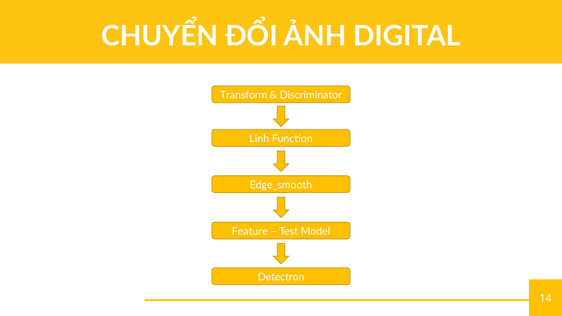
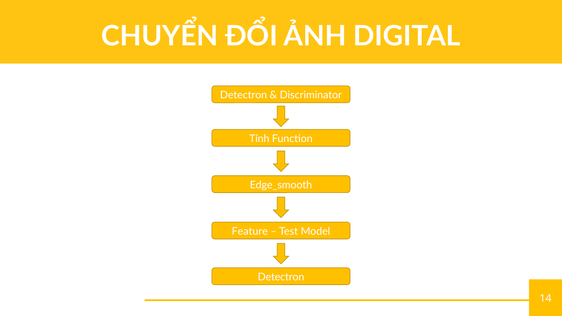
Transform: Transform -> Detectron (244, 95)
Linh: Linh -> Tính (259, 139)
